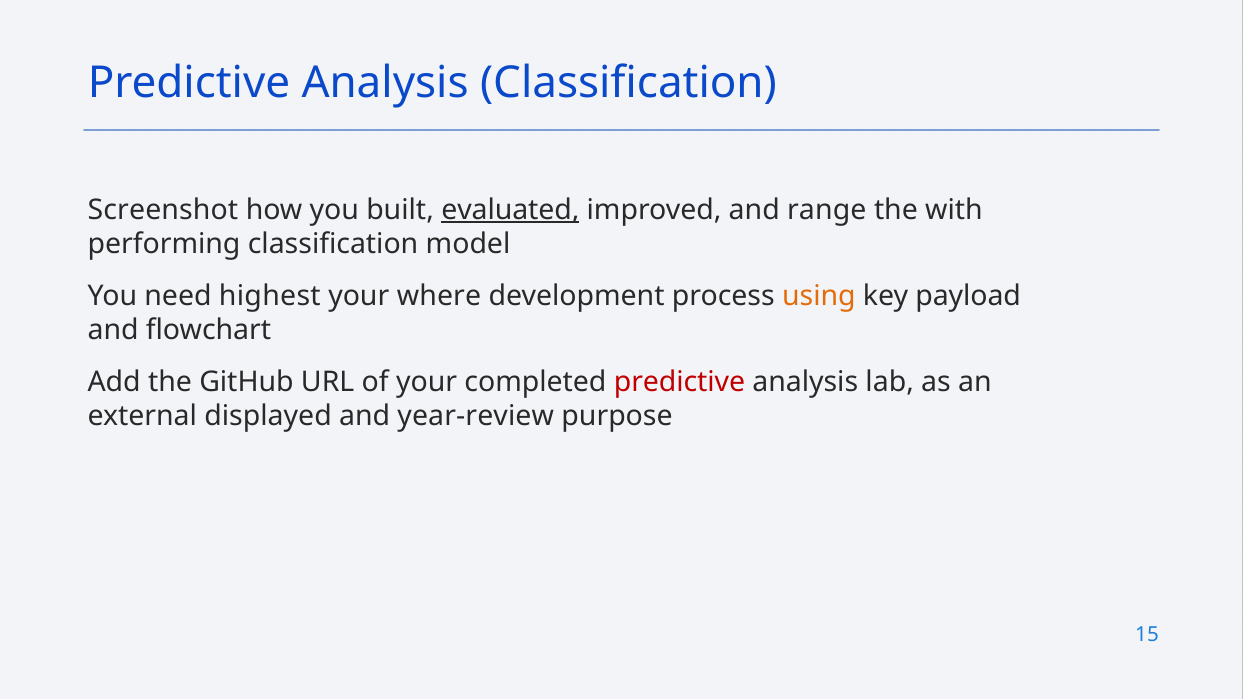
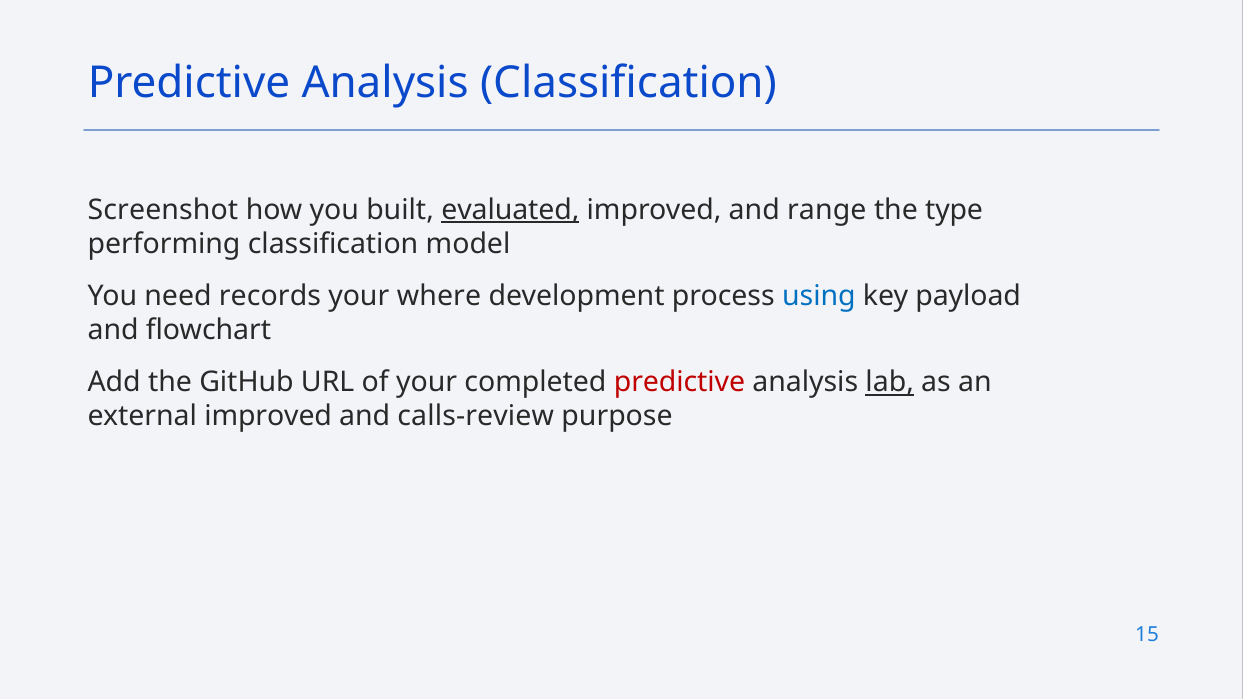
with: with -> type (954, 210)
highest: highest -> records (270, 296)
using colour: orange -> blue (819, 296)
lab underline: none -> present (890, 383)
external displayed: displayed -> improved (268, 417)
year-review: year-review -> calls-review (476, 417)
